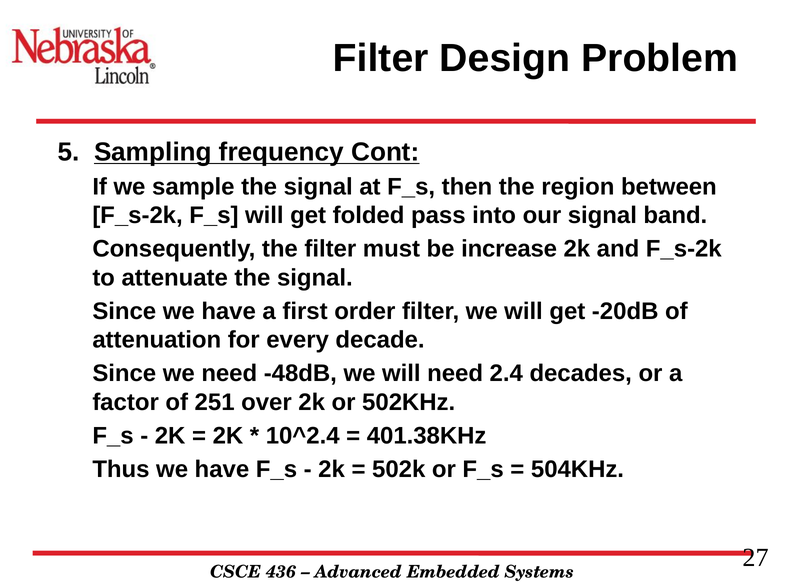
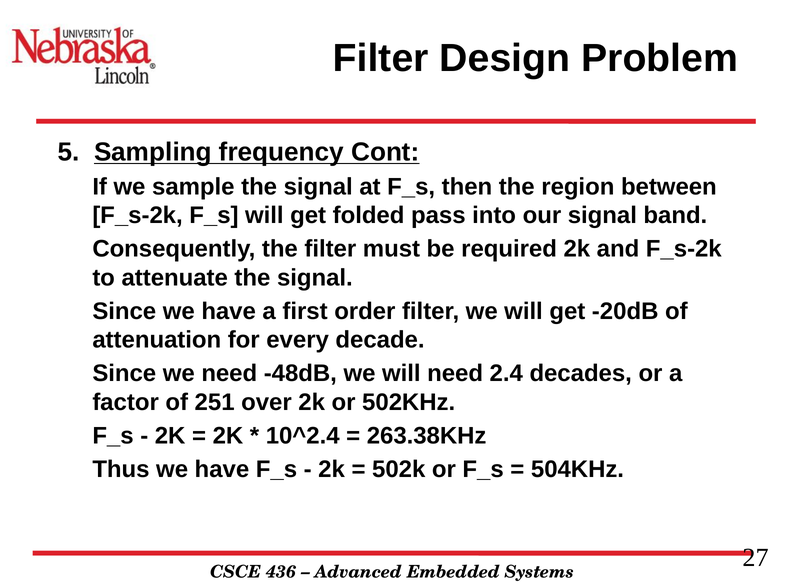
increase: increase -> required (509, 249)
401.38KHz: 401.38KHz -> 263.38KHz (427, 436)
